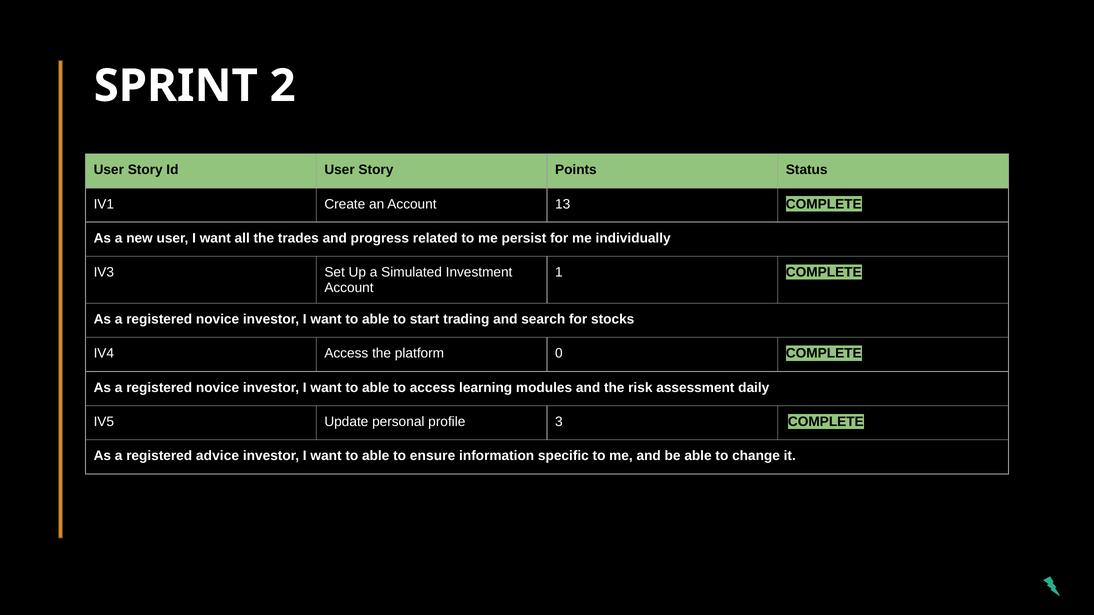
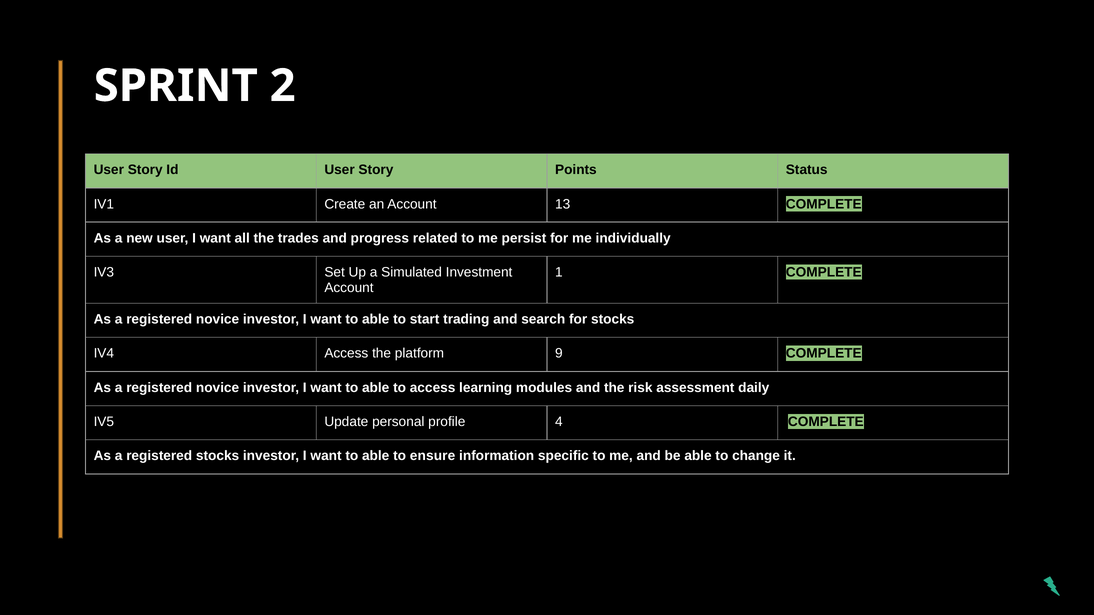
0: 0 -> 9 (559, 354)
3: 3 -> 4 (559, 422)
registered advice: advice -> stocks (218, 456)
